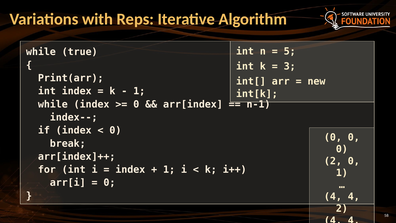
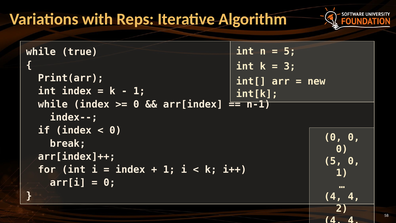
2: 2 -> 5 (333, 161)
